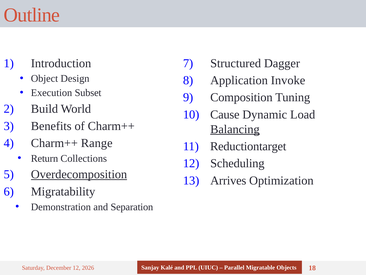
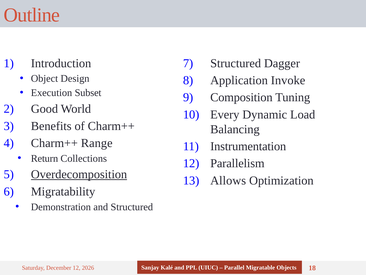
Build: Build -> Good (44, 109)
Cause: Cause -> Every (225, 114)
Balancing underline: present -> none (235, 129)
Reductiontarget: Reductiontarget -> Instrumentation (248, 146)
Scheduling: Scheduling -> Parallelism (237, 163)
Arrives: Arrives -> Allows (228, 180)
and Separation: Separation -> Structured (132, 207)
